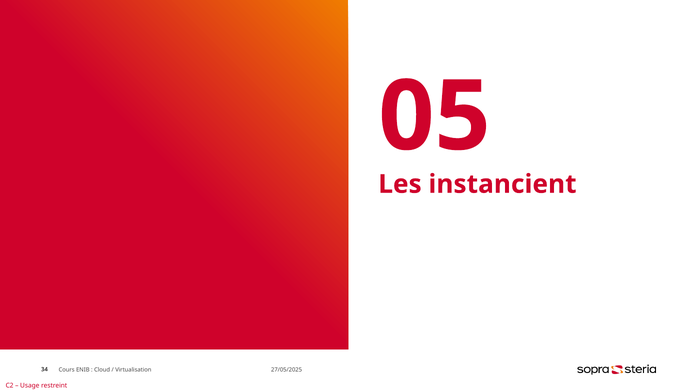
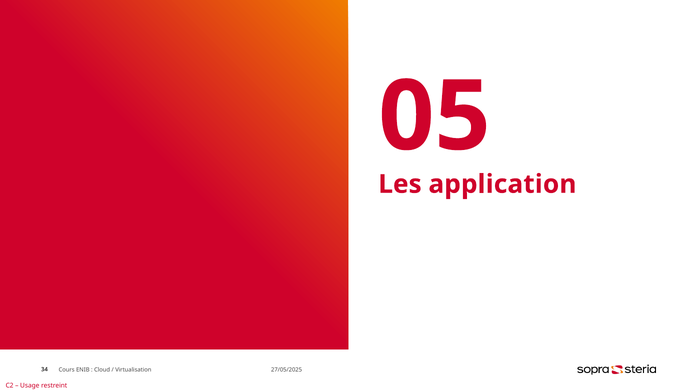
instancient: instancient -> application (502, 184)
